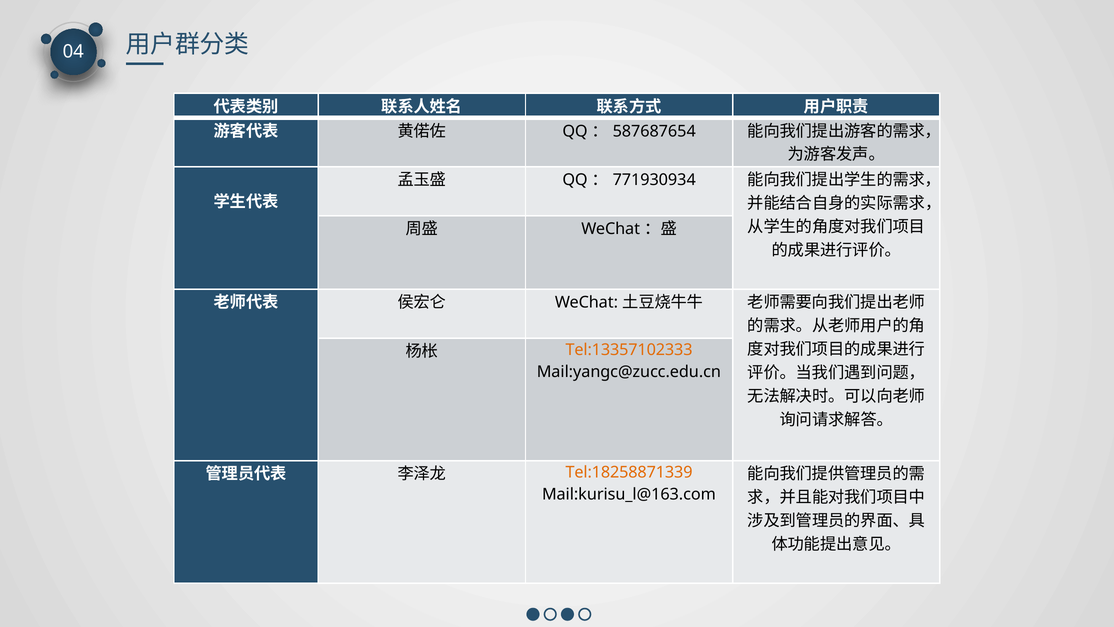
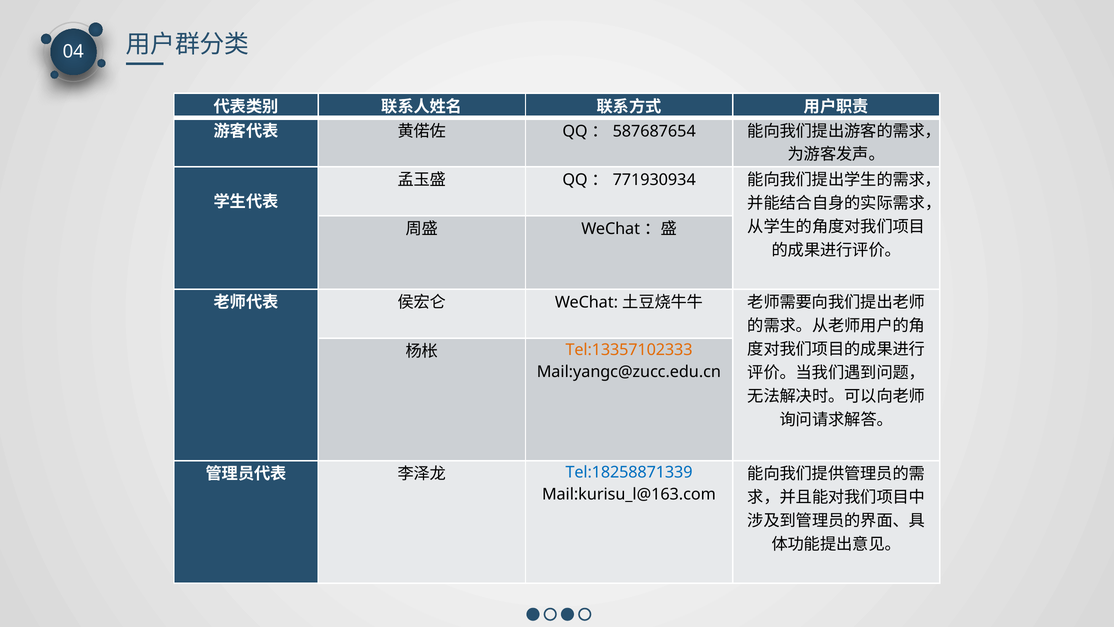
Tel:18258871339 colour: orange -> blue (629, 472)
